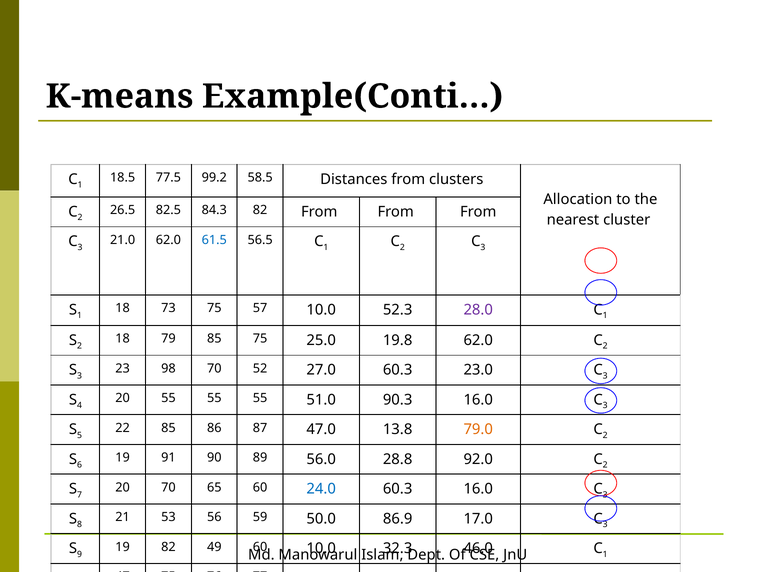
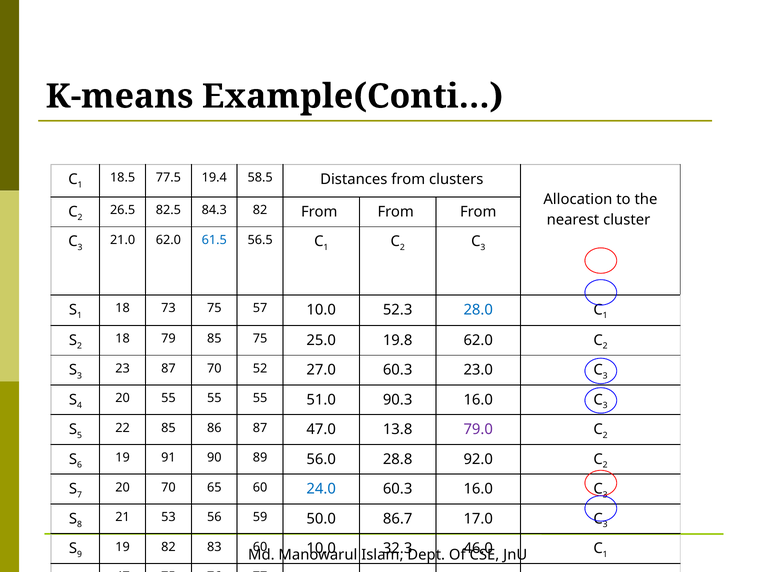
99.2: 99.2 -> 19.4 (214, 178)
28.0 colour: purple -> blue (478, 310)
23 98: 98 -> 87 (168, 369)
79.0 colour: orange -> purple (478, 430)
86.9: 86.9 -> 86.7 (398, 519)
49: 49 -> 83 (214, 547)
